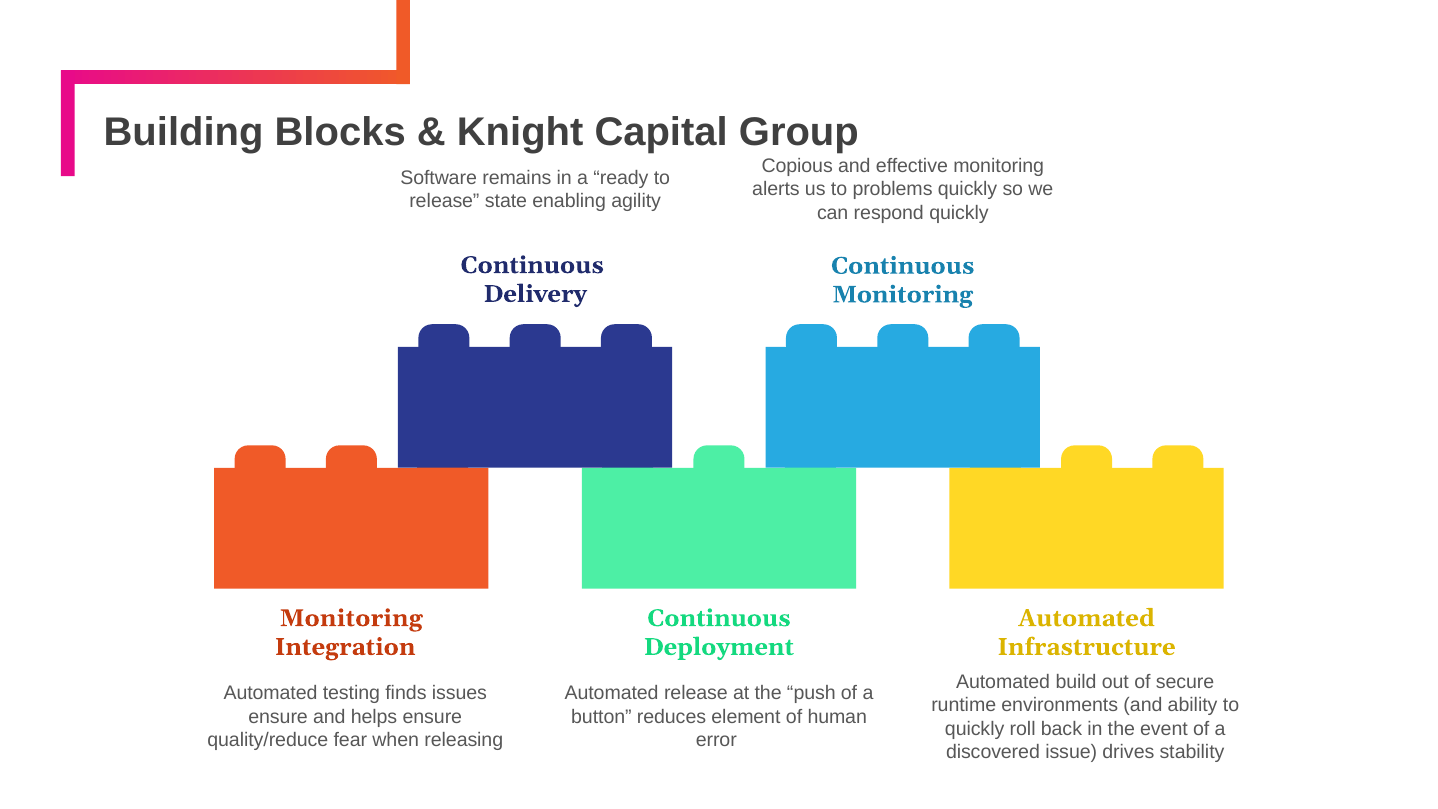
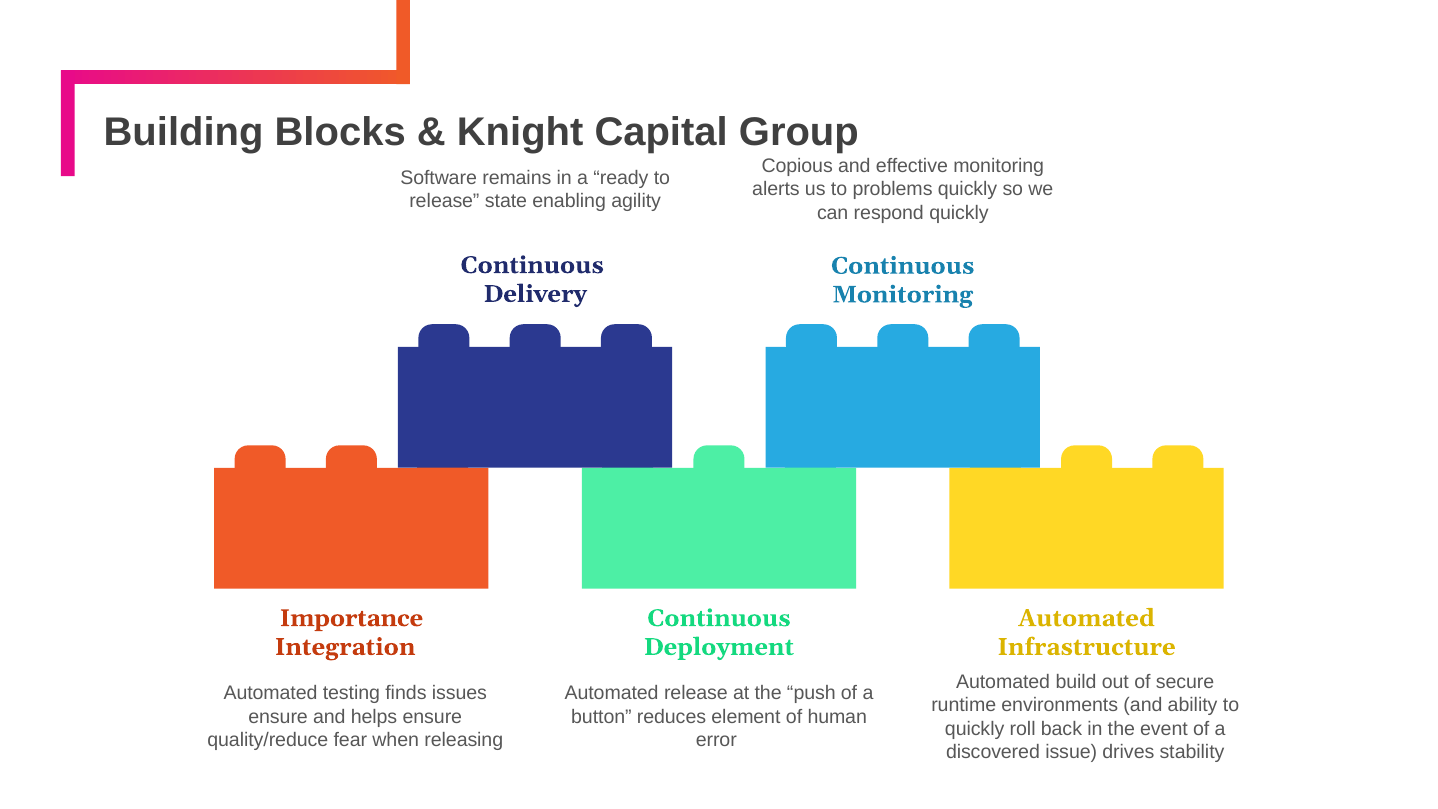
Monitoring: Monitoring -> Importance (351, 618)
